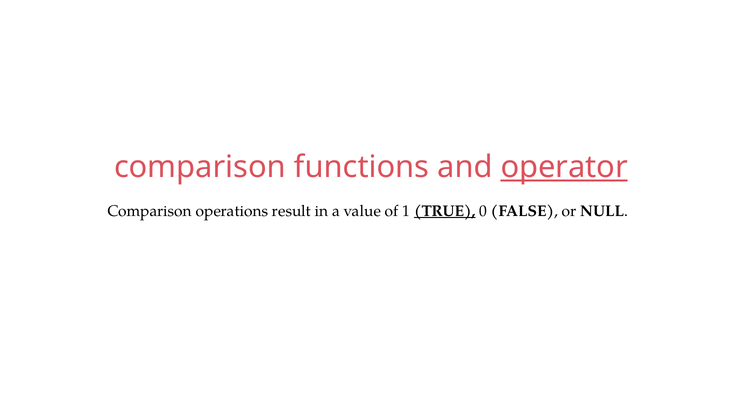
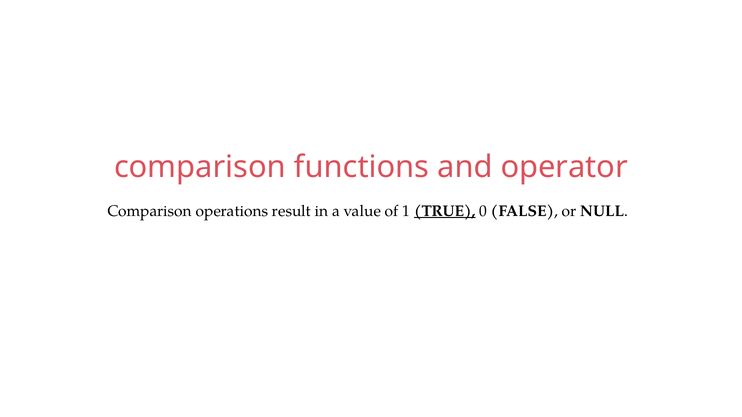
operator underline: present -> none (564, 167)
